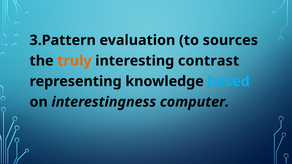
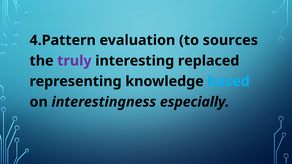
3.Pattern: 3.Pattern -> 4.Pattern (63, 40)
truly colour: orange -> purple (74, 61)
contrast: contrast -> replaced (209, 61)
computer: computer -> especially (195, 102)
